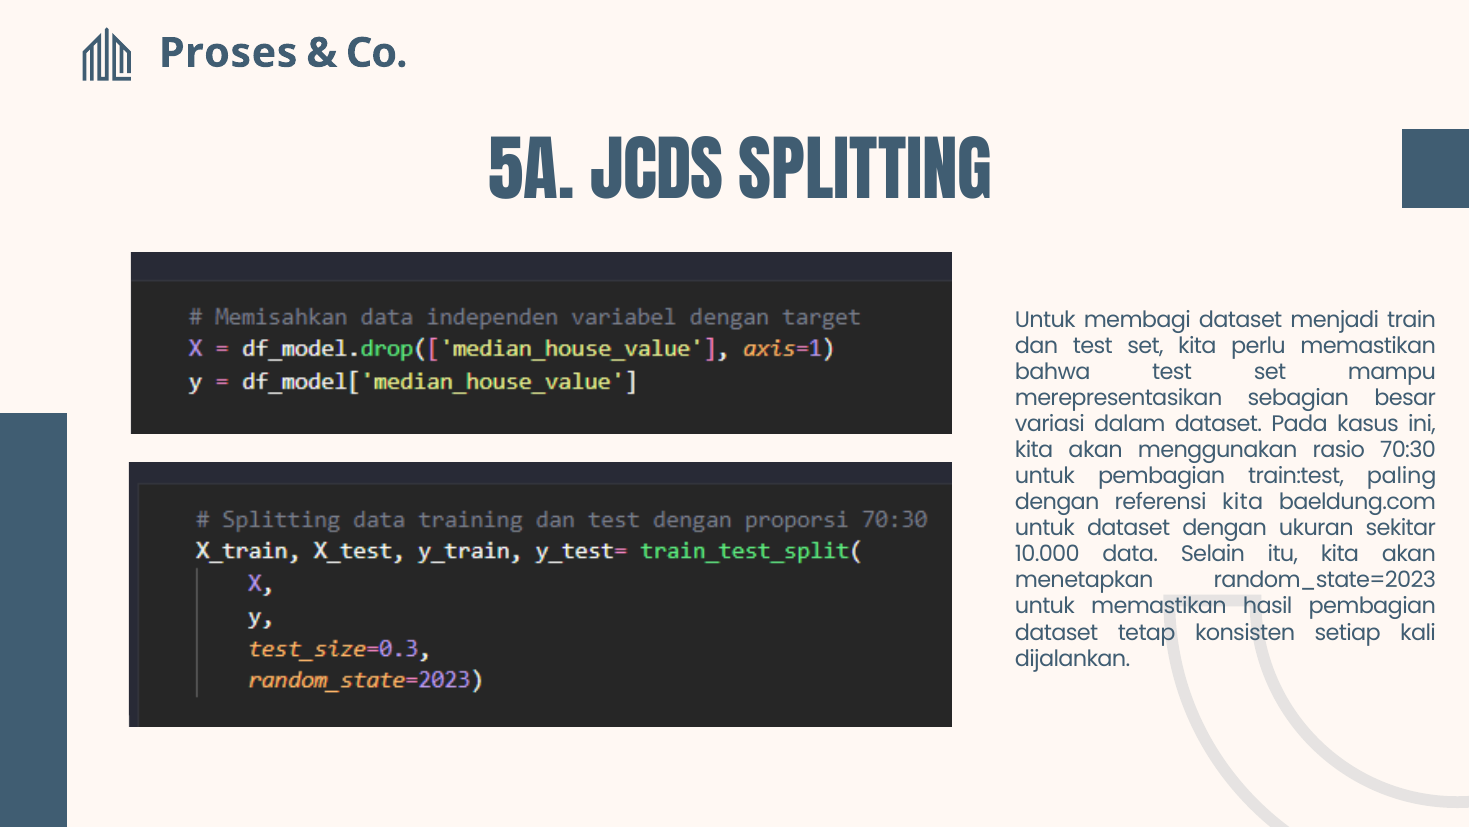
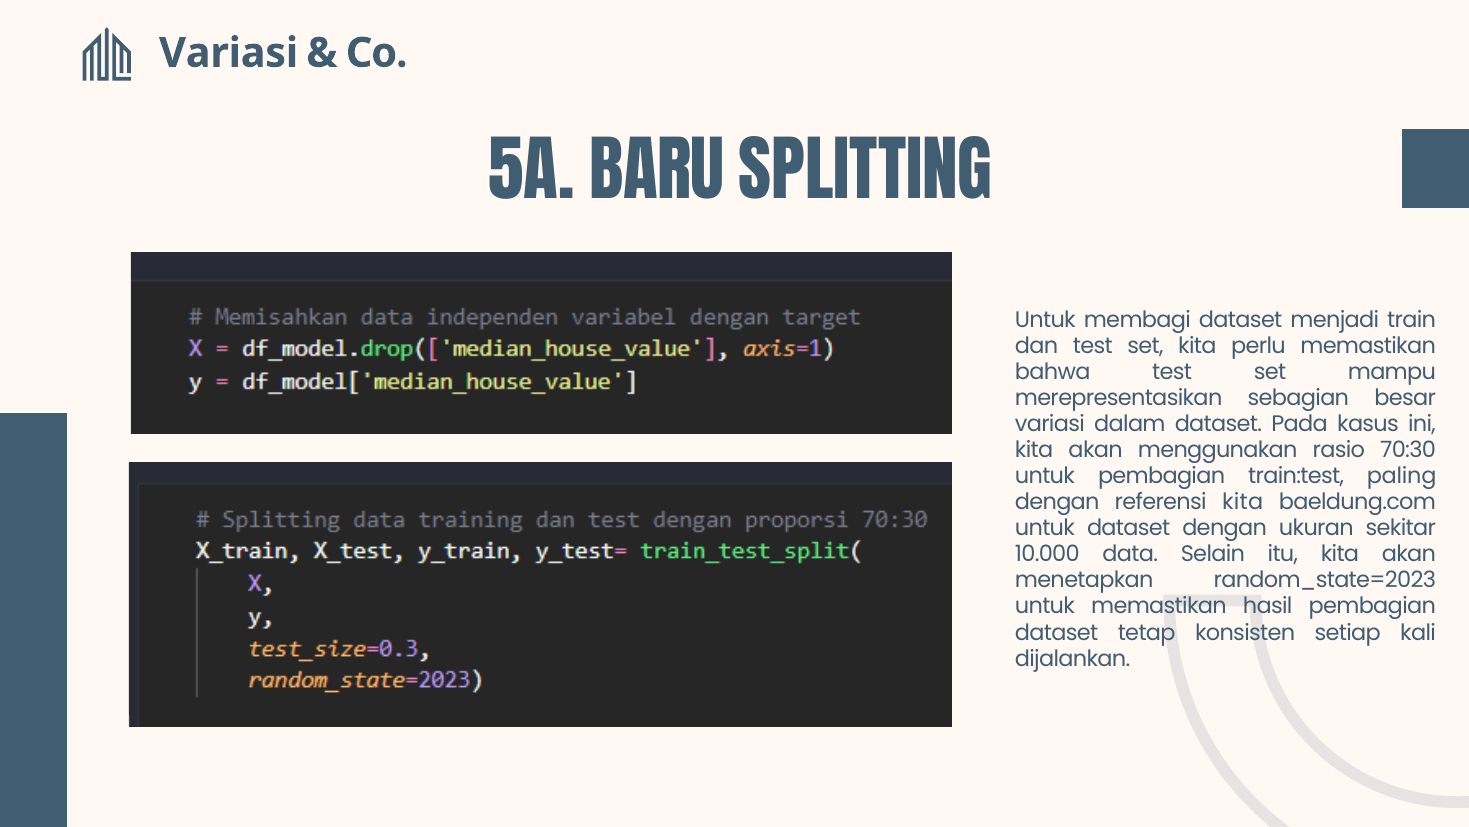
Proses: Proses -> Variasi (229, 53)
JCDS: JCDS -> BARU (657, 175)
